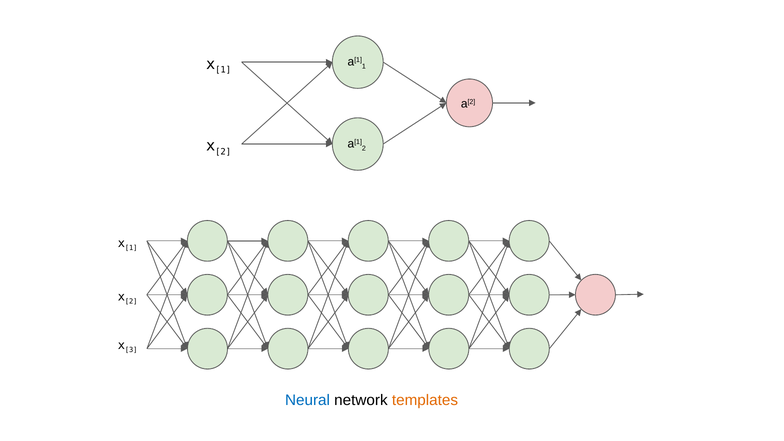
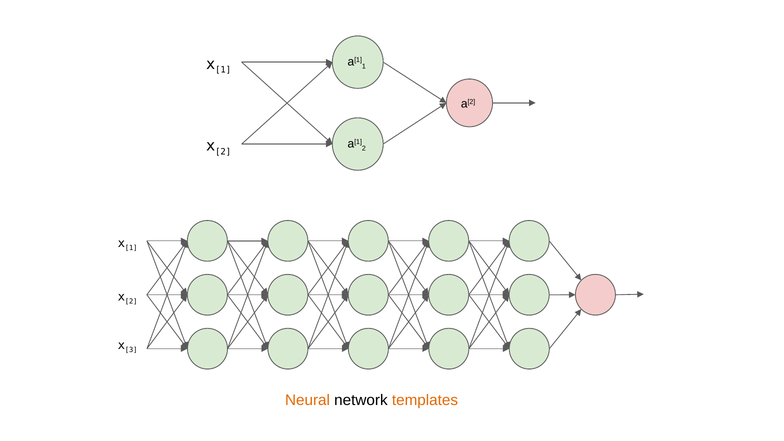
Neural colour: blue -> orange (307, 400)
